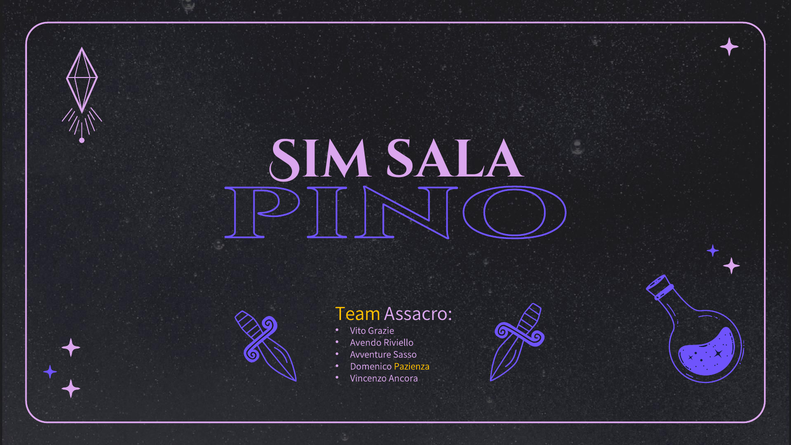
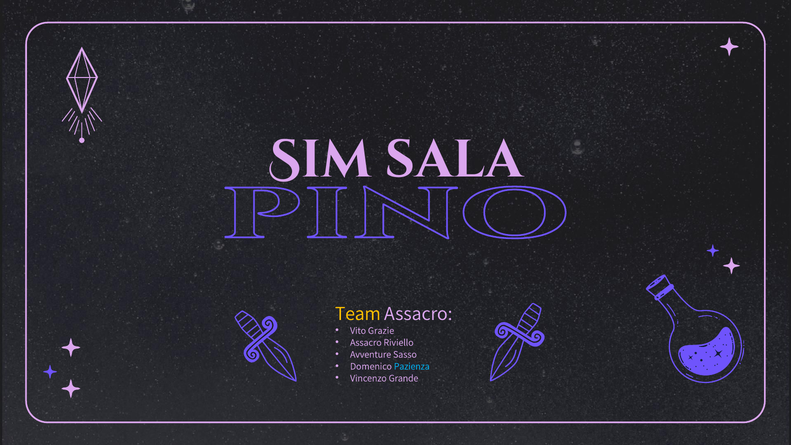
Avendo: Avendo -> Assacro (366, 342)
Pazienza colour: yellow -> light blue (412, 366)
Ancora: Ancora -> Grande (403, 378)
